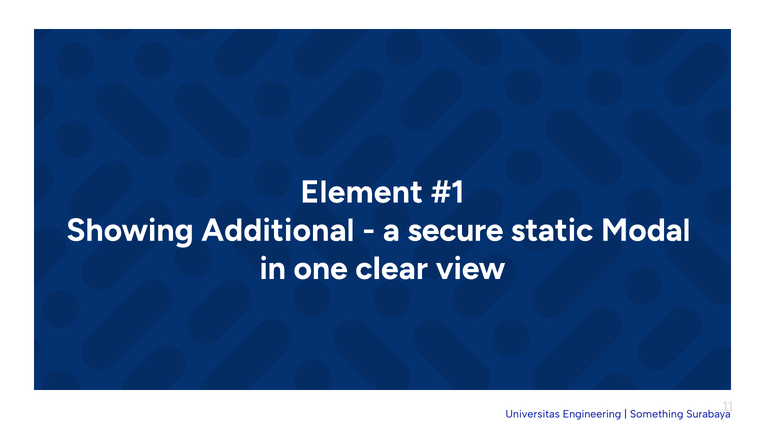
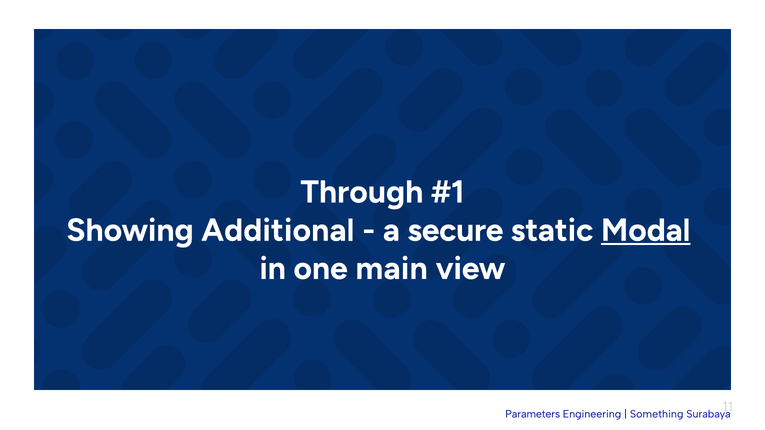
Element: Element -> Through (362, 192)
Modal underline: none -> present (646, 230)
clear: clear -> main (392, 269)
Universitas: Universitas -> Parameters (533, 414)
